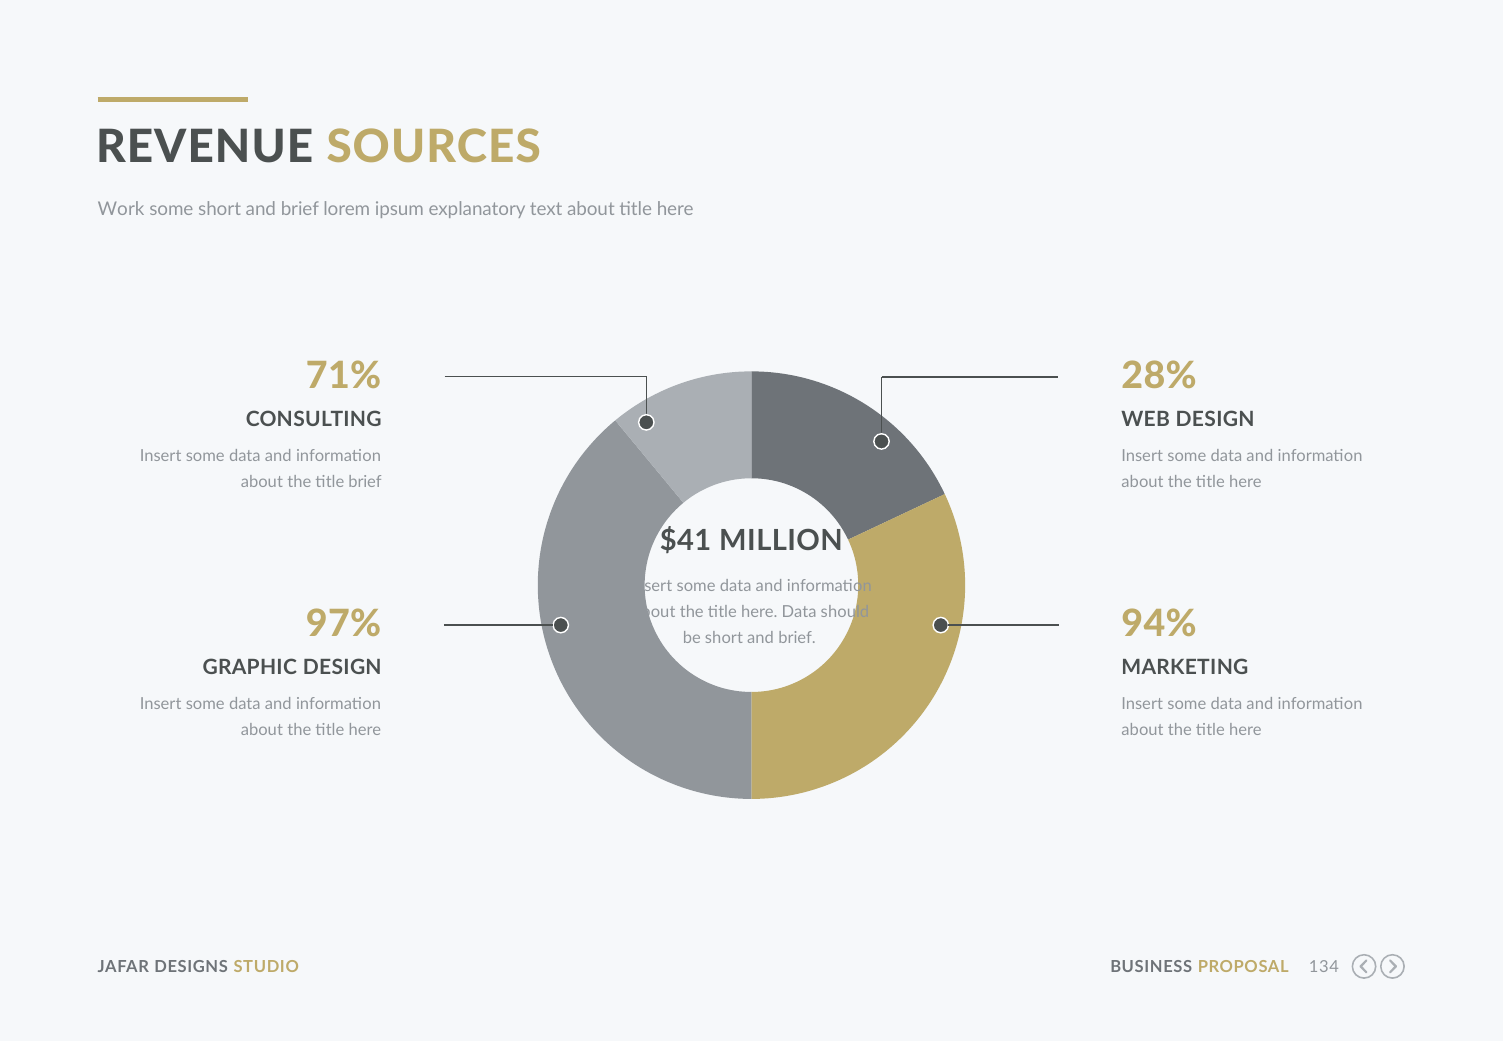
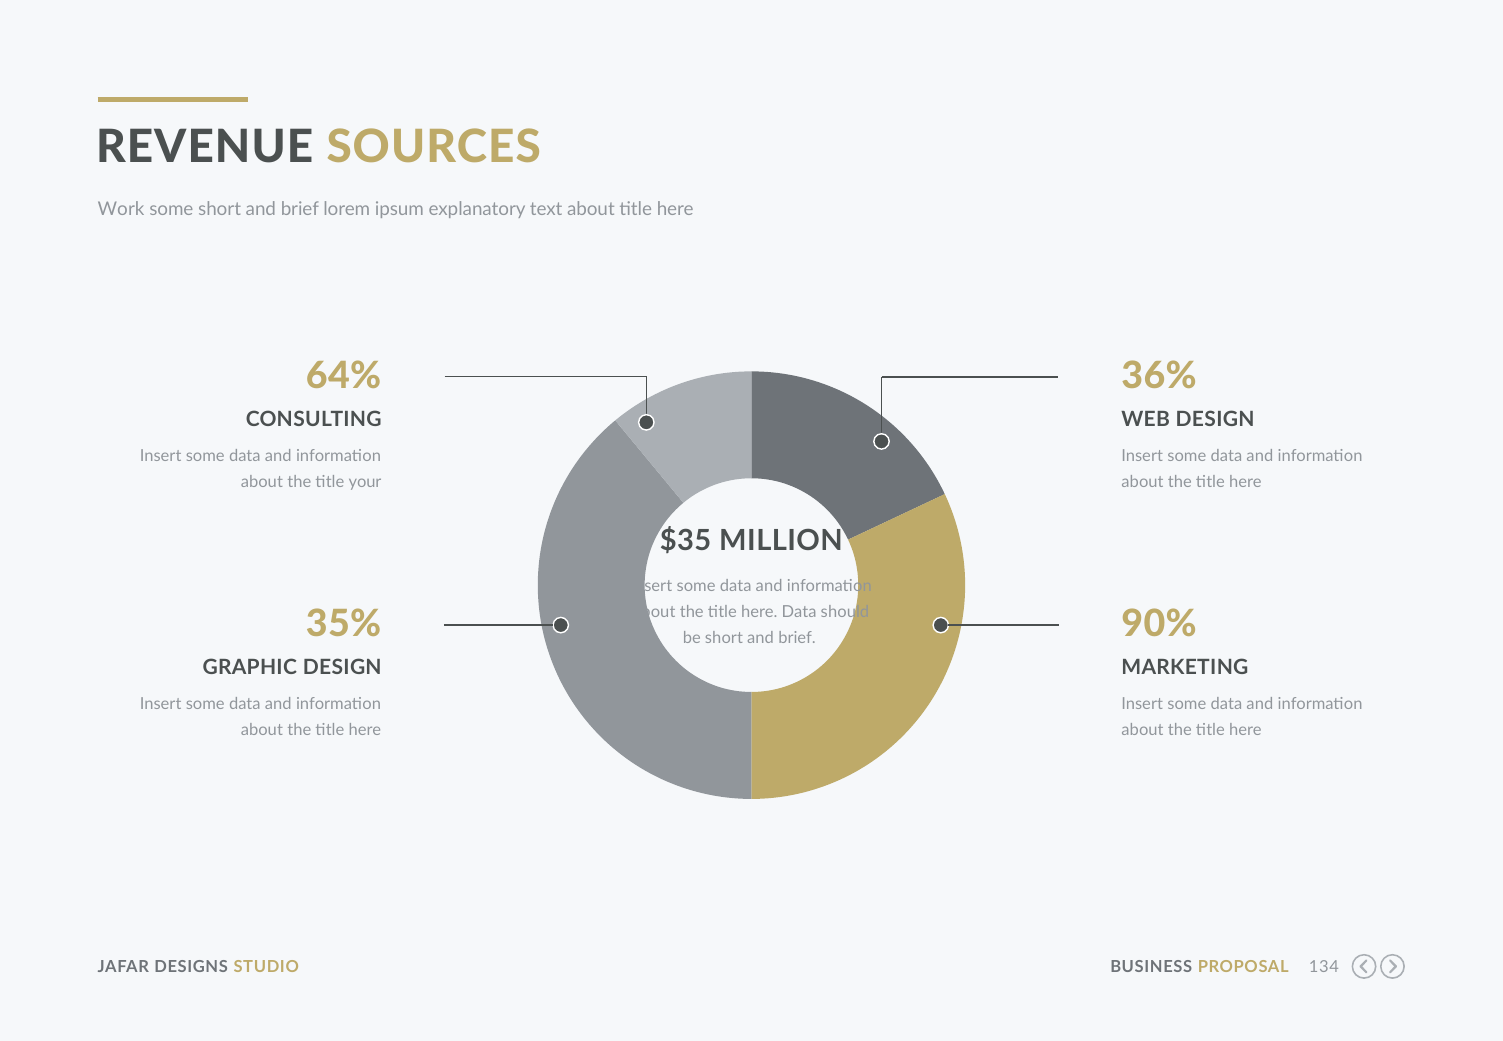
71%: 71% -> 64% (344, 376)
28%: 28% -> 36% (1159, 376)
title brief: brief -> your (365, 481)
$41: $41 -> $35 (686, 541)
97%: 97% -> 35% (344, 624)
94%: 94% -> 90% (1159, 624)
